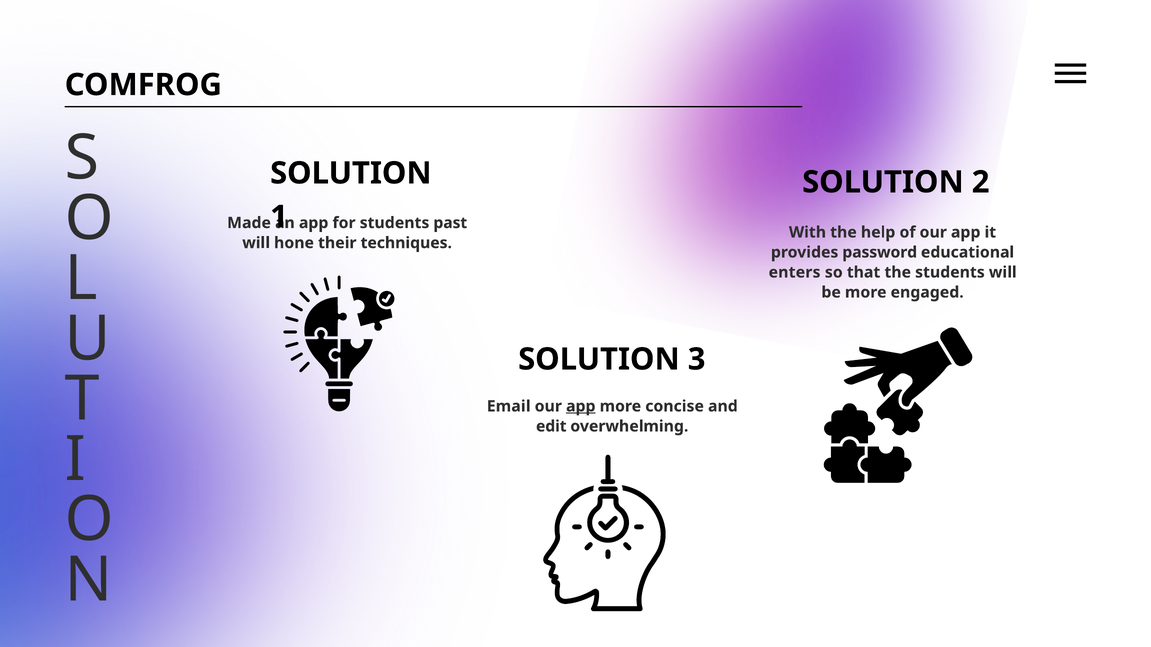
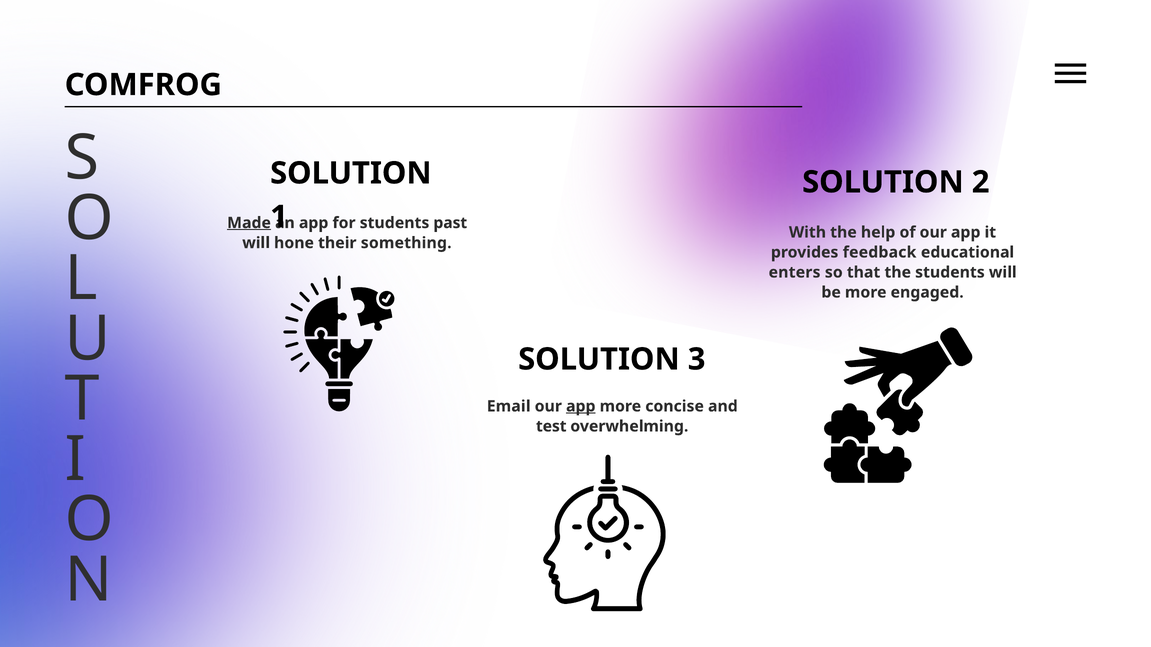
Made underline: none -> present (249, 223)
techniques: techniques -> something (406, 243)
password: password -> feedback (880, 252)
edit: edit -> test (551, 427)
